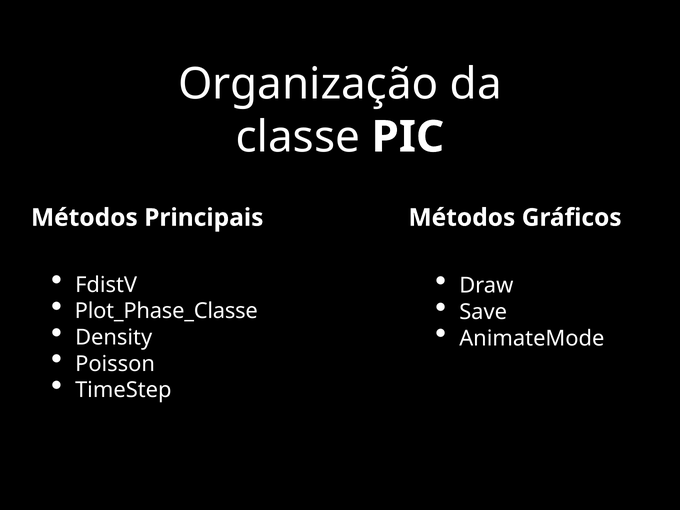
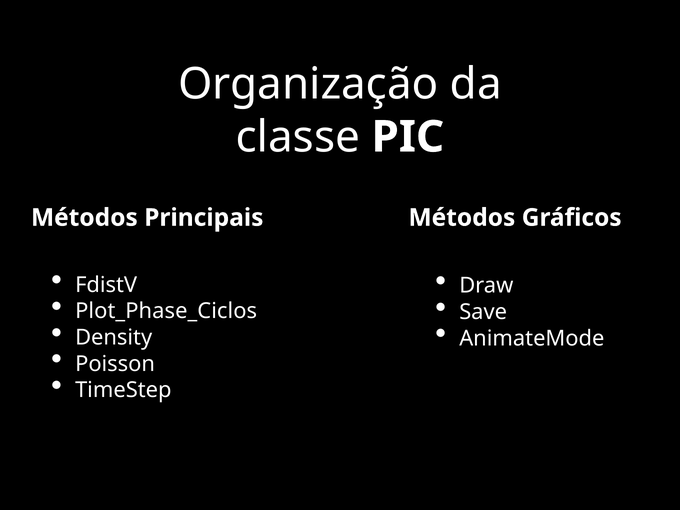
Plot_Phase_Classe: Plot_Phase_Classe -> Plot_Phase_Ciclos (166, 311)
